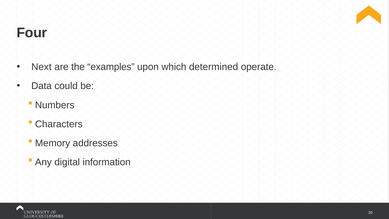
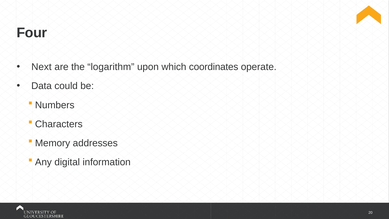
examples: examples -> logarithm (111, 67)
determined: determined -> coordinates (214, 67)
